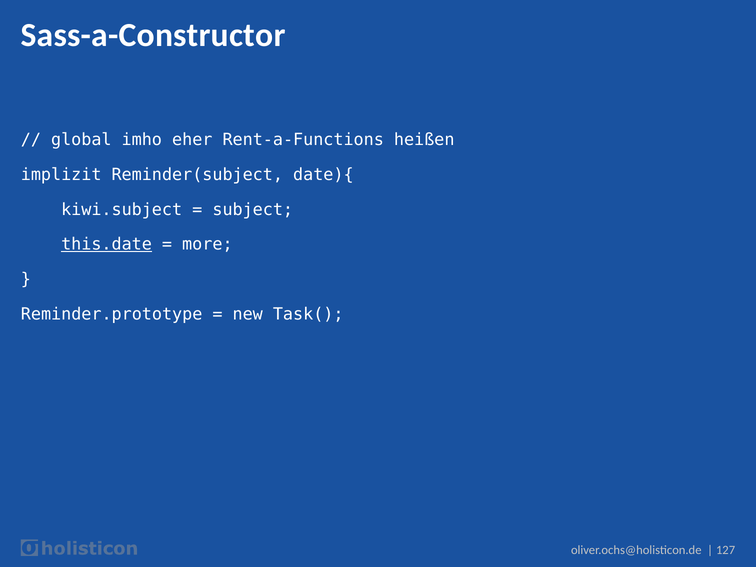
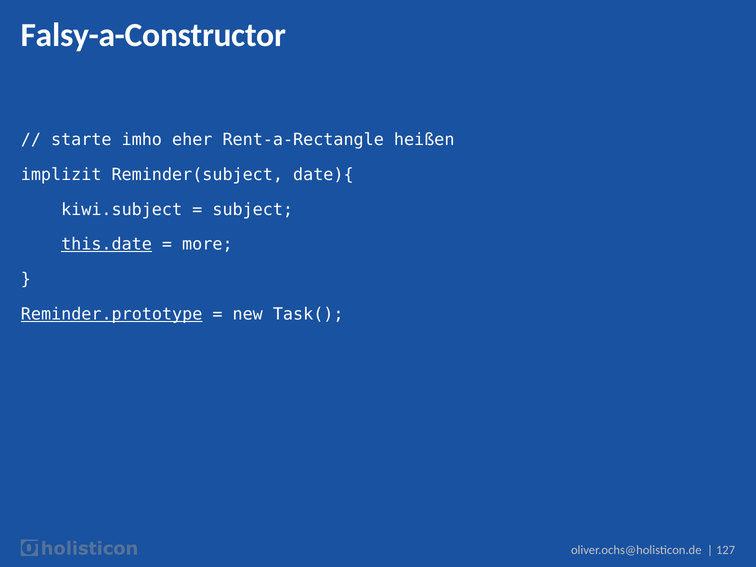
Sass-a-Constructor: Sass-a-Constructor -> Falsy-a-Constructor (153, 35)
global: global -> starte (81, 140)
Rent-a-Functions: Rent-a-Functions -> Rent-a-Rectangle (303, 140)
Reminder.prototype underline: none -> present (112, 314)
